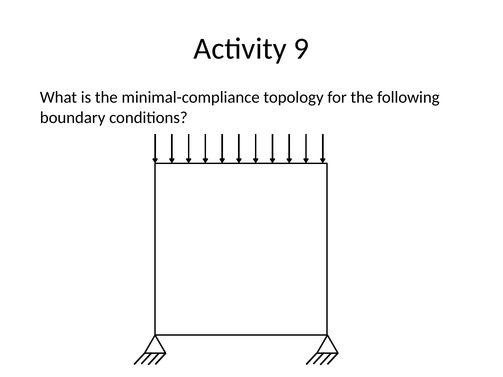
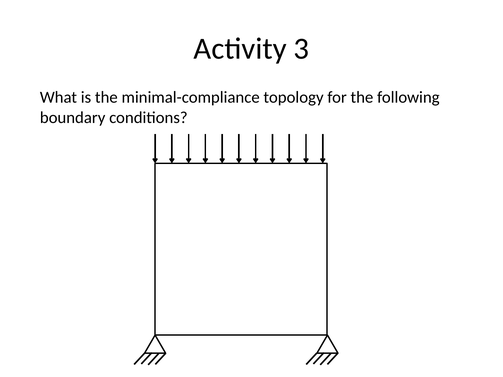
9: 9 -> 3 (301, 49)
